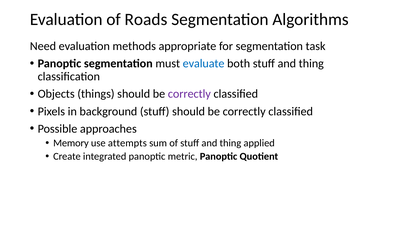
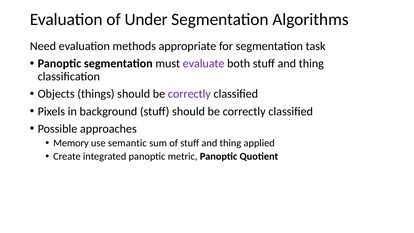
Roads: Roads -> Under (146, 19)
evaluate colour: blue -> purple (204, 64)
attempts: attempts -> semantic (127, 143)
